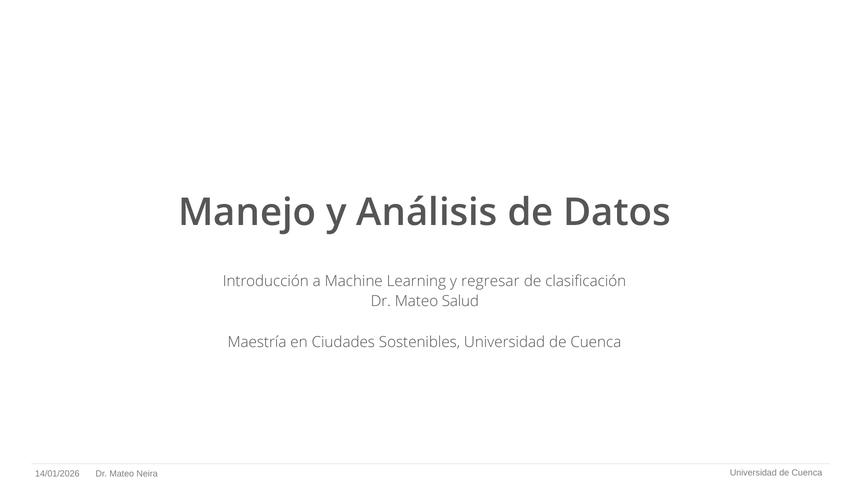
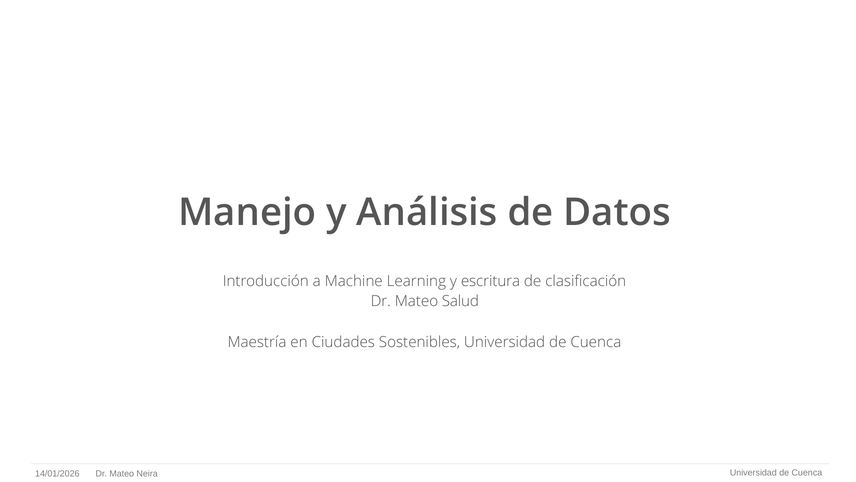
regresar: regresar -> escritura (490, 281)
